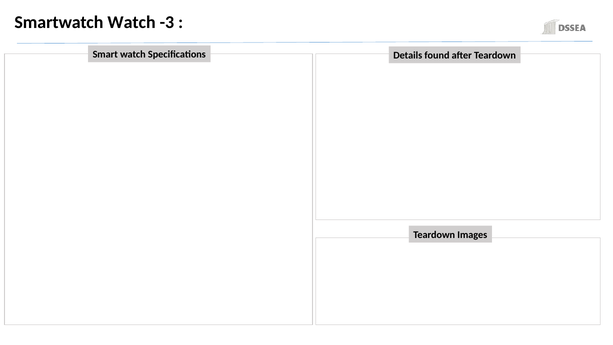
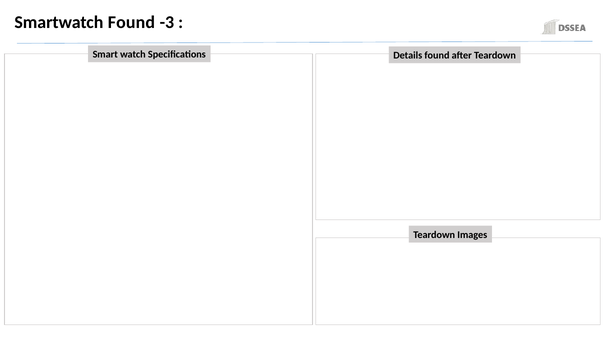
Smartwatch Watch: Watch -> Found (131, 22)
